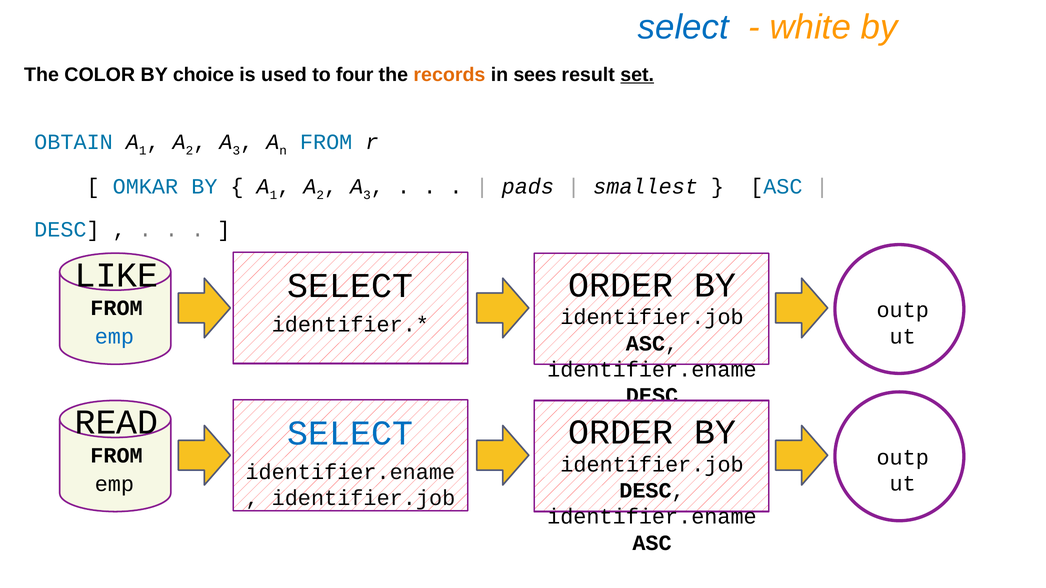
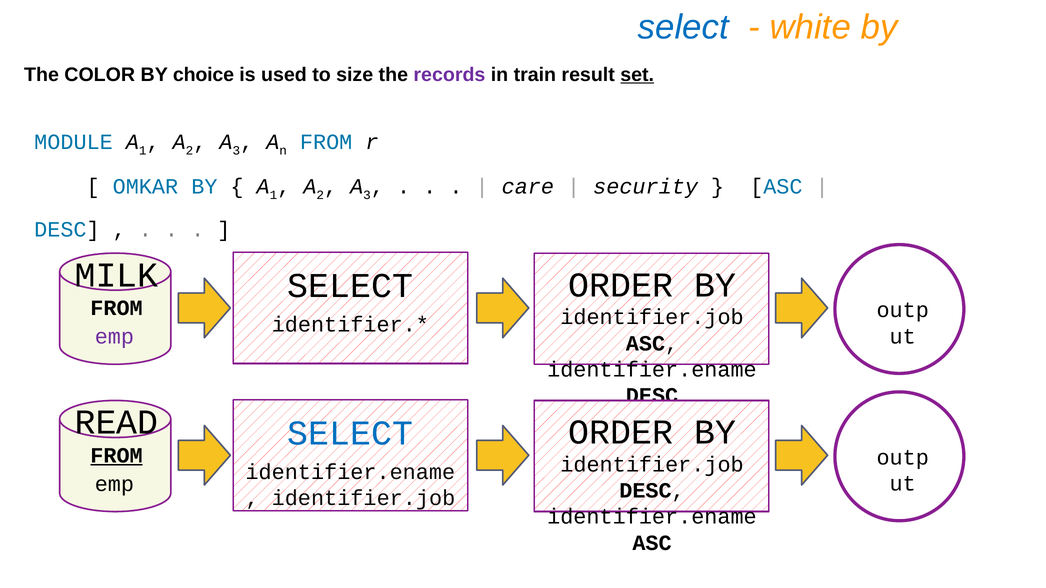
four: four -> size (355, 75)
records colour: orange -> purple (449, 75)
sees: sees -> train (535, 75)
OBTAIN: OBTAIN -> MODULE (74, 142)
pads: pads -> care (528, 187)
smallest: smallest -> security (646, 187)
LIKE: LIKE -> MILK (116, 275)
emp colour: blue -> purple (114, 337)
FROM underline: none -> present (117, 456)
